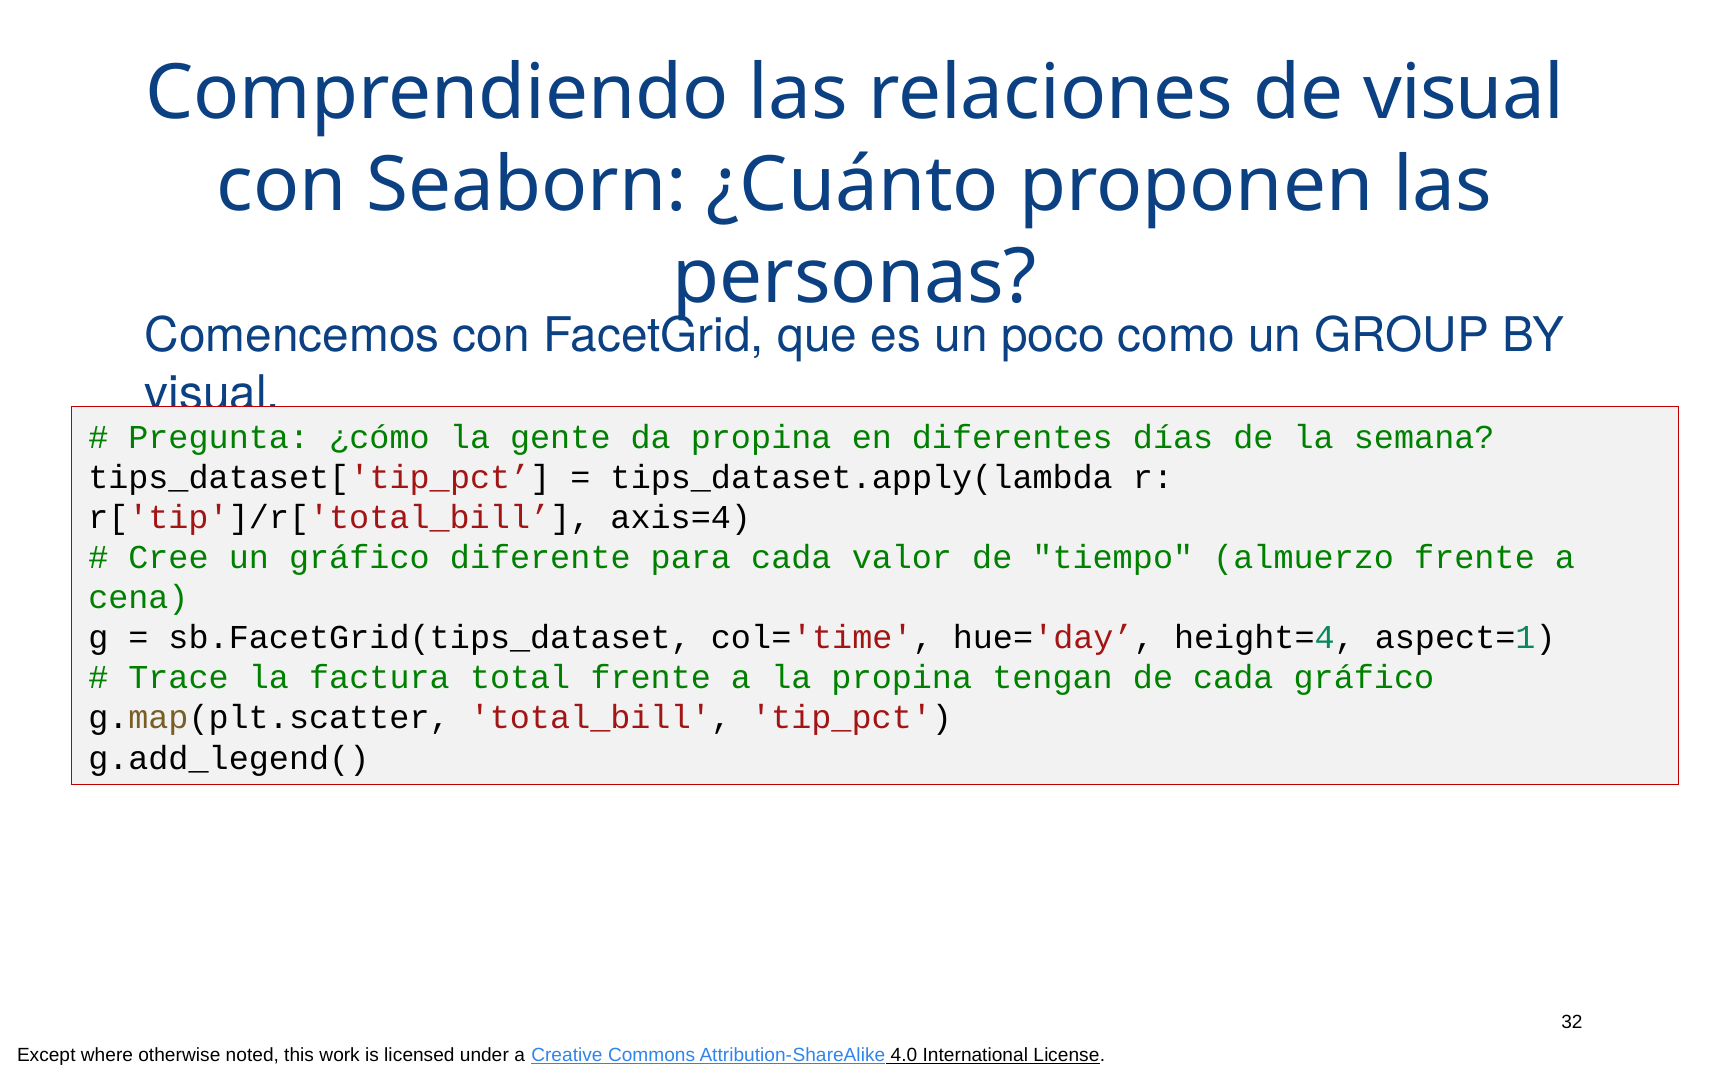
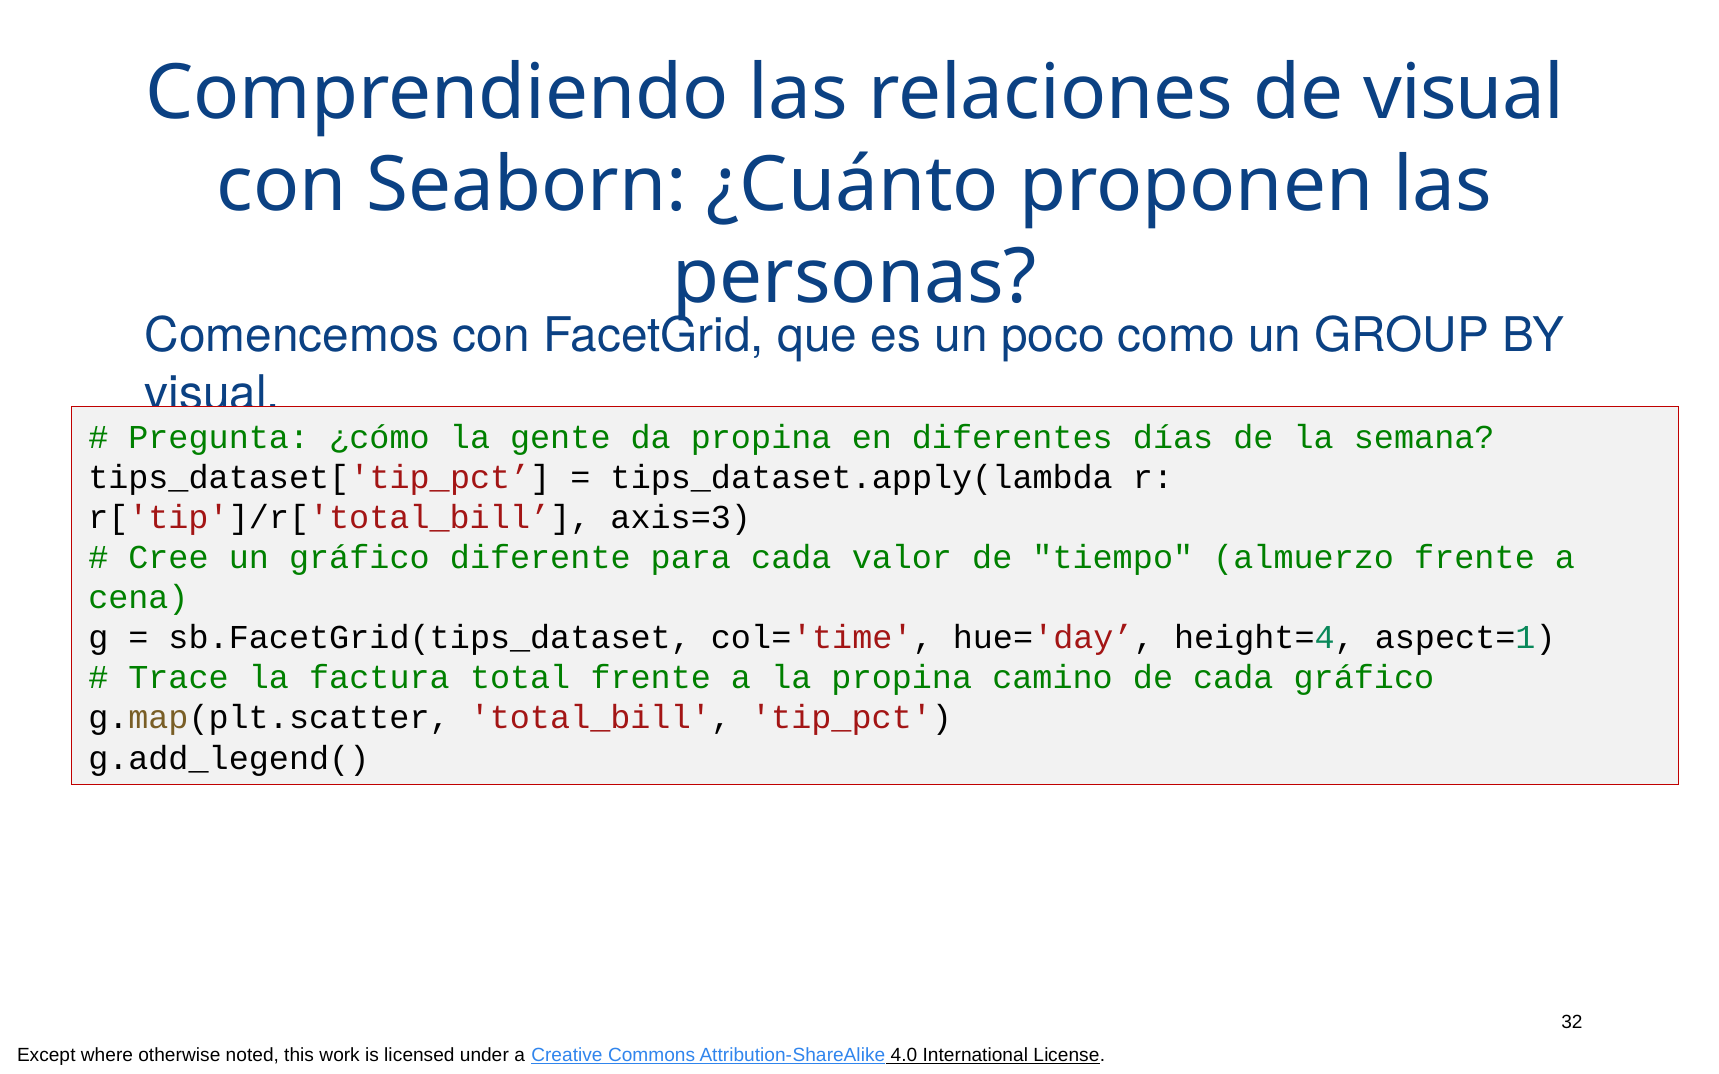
axis=4: axis=4 -> axis=3 (681, 518)
tengan: tengan -> camino (1052, 678)
